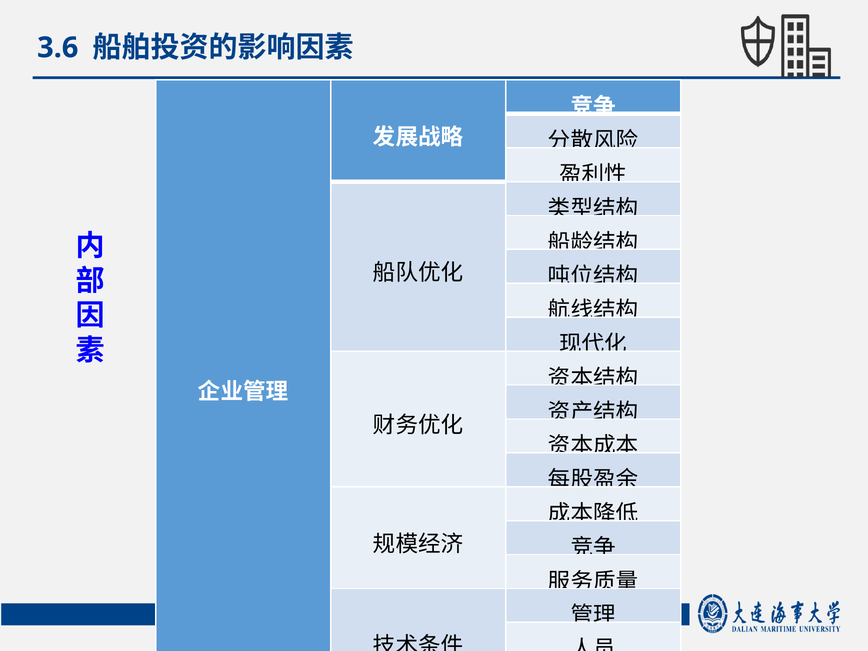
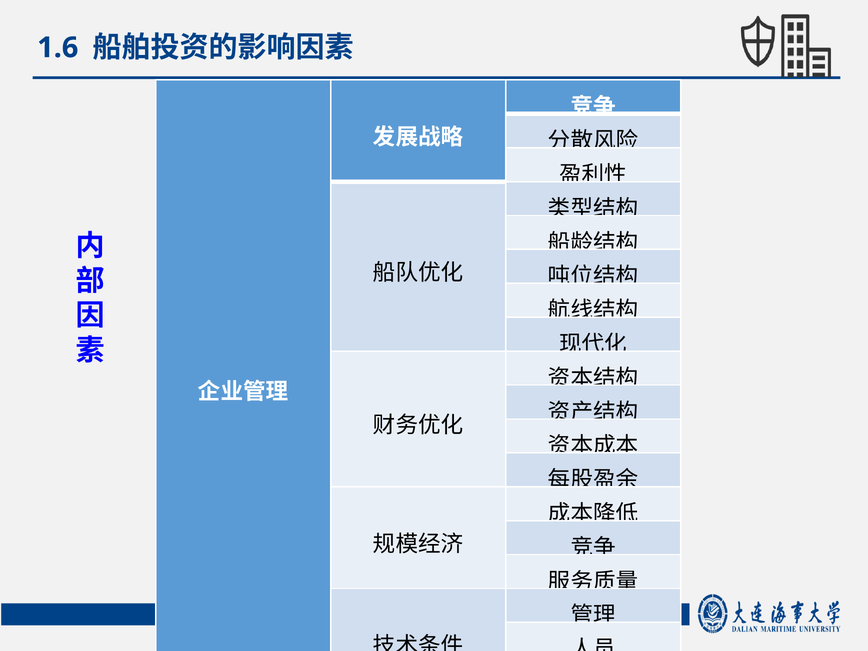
3.6: 3.6 -> 1.6 (58, 48)
